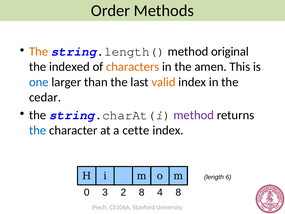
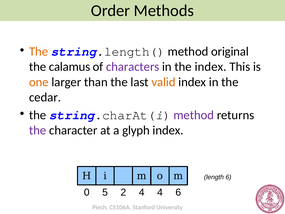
indexed: indexed -> calamus (69, 67)
characters colour: orange -> purple (133, 67)
the amen: amen -> index (211, 67)
one colour: blue -> orange (39, 82)
the colour: blue -> purple (38, 130)
cette: cette -> glyph (136, 130)
3: 3 -> 5 (105, 192)
2 8: 8 -> 4 (142, 192)
4 8: 8 -> 6 (178, 192)
